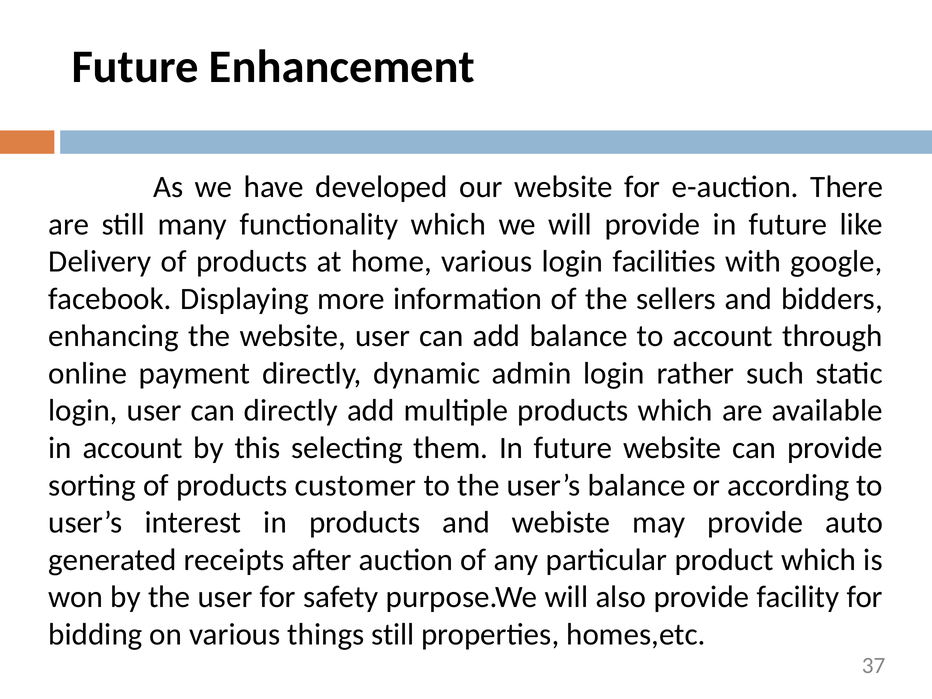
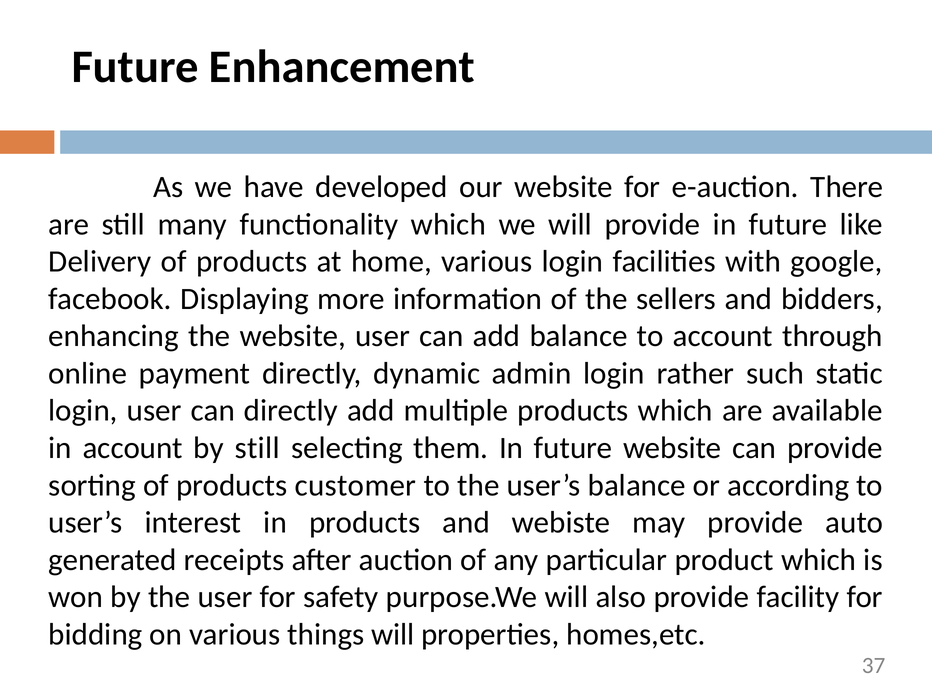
by this: this -> still (257, 448)
things still: still -> will (393, 634)
